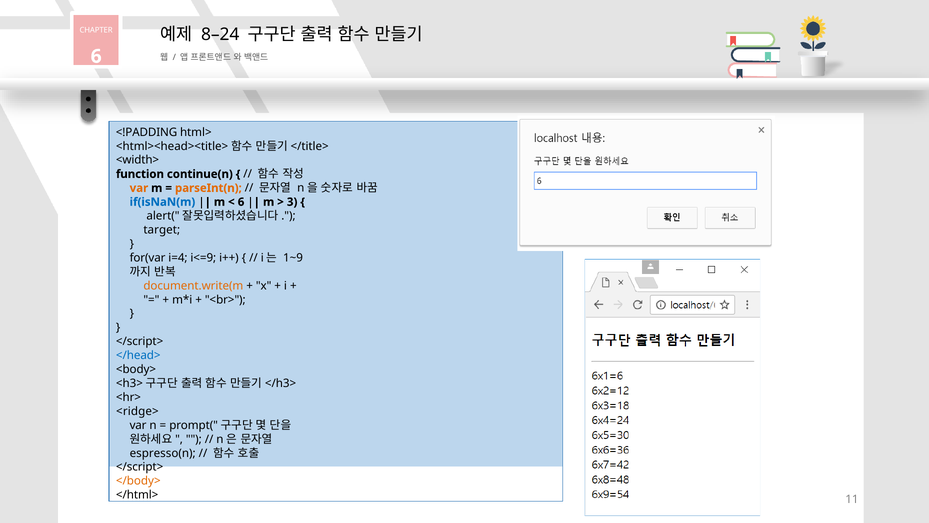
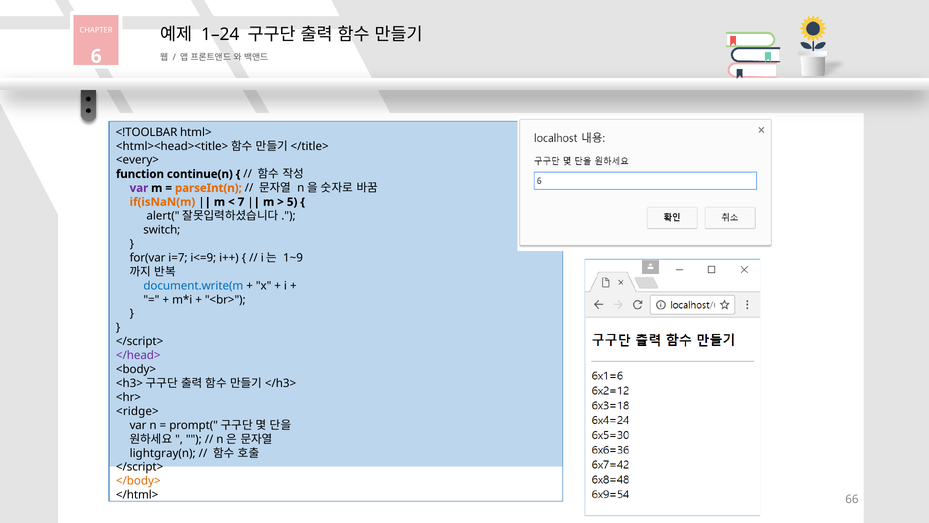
8–24: 8–24 -> 1–24 (220, 35)
<!PADDING: <!PADDING -> <!TOOLBAR (147, 132)
<width>: <width> -> <every> (137, 160)
var colour: orange -> purple (139, 188)
if(isNaN(m colour: blue -> orange (162, 202)
6: 6 -> 7 (241, 202)
3: 3 -> 5 (292, 202)
target: target -> switch (162, 230)
i=4: i=4 -> i=7 (178, 258)
document.write(m colour: orange -> blue (193, 285)
</head> colour: blue -> purple (138, 355)
espresso(n: espresso(n -> lightgray(n (163, 453)
11: 11 -> 66 (852, 499)
